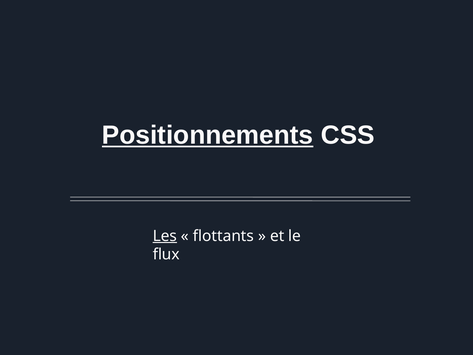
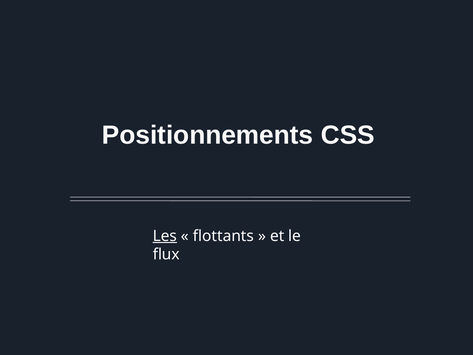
Positionnements underline: present -> none (208, 135)
